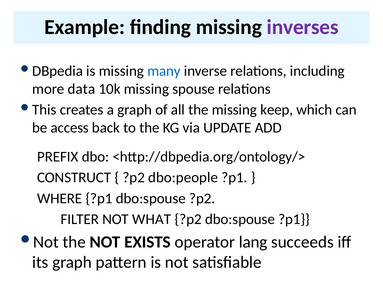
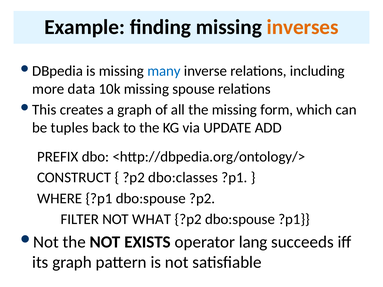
inverses colour: purple -> orange (303, 27)
keep: keep -> form (277, 110)
access: access -> tuples (70, 128)
dbo:people: dbo:people -> dbo:classes (183, 178)
